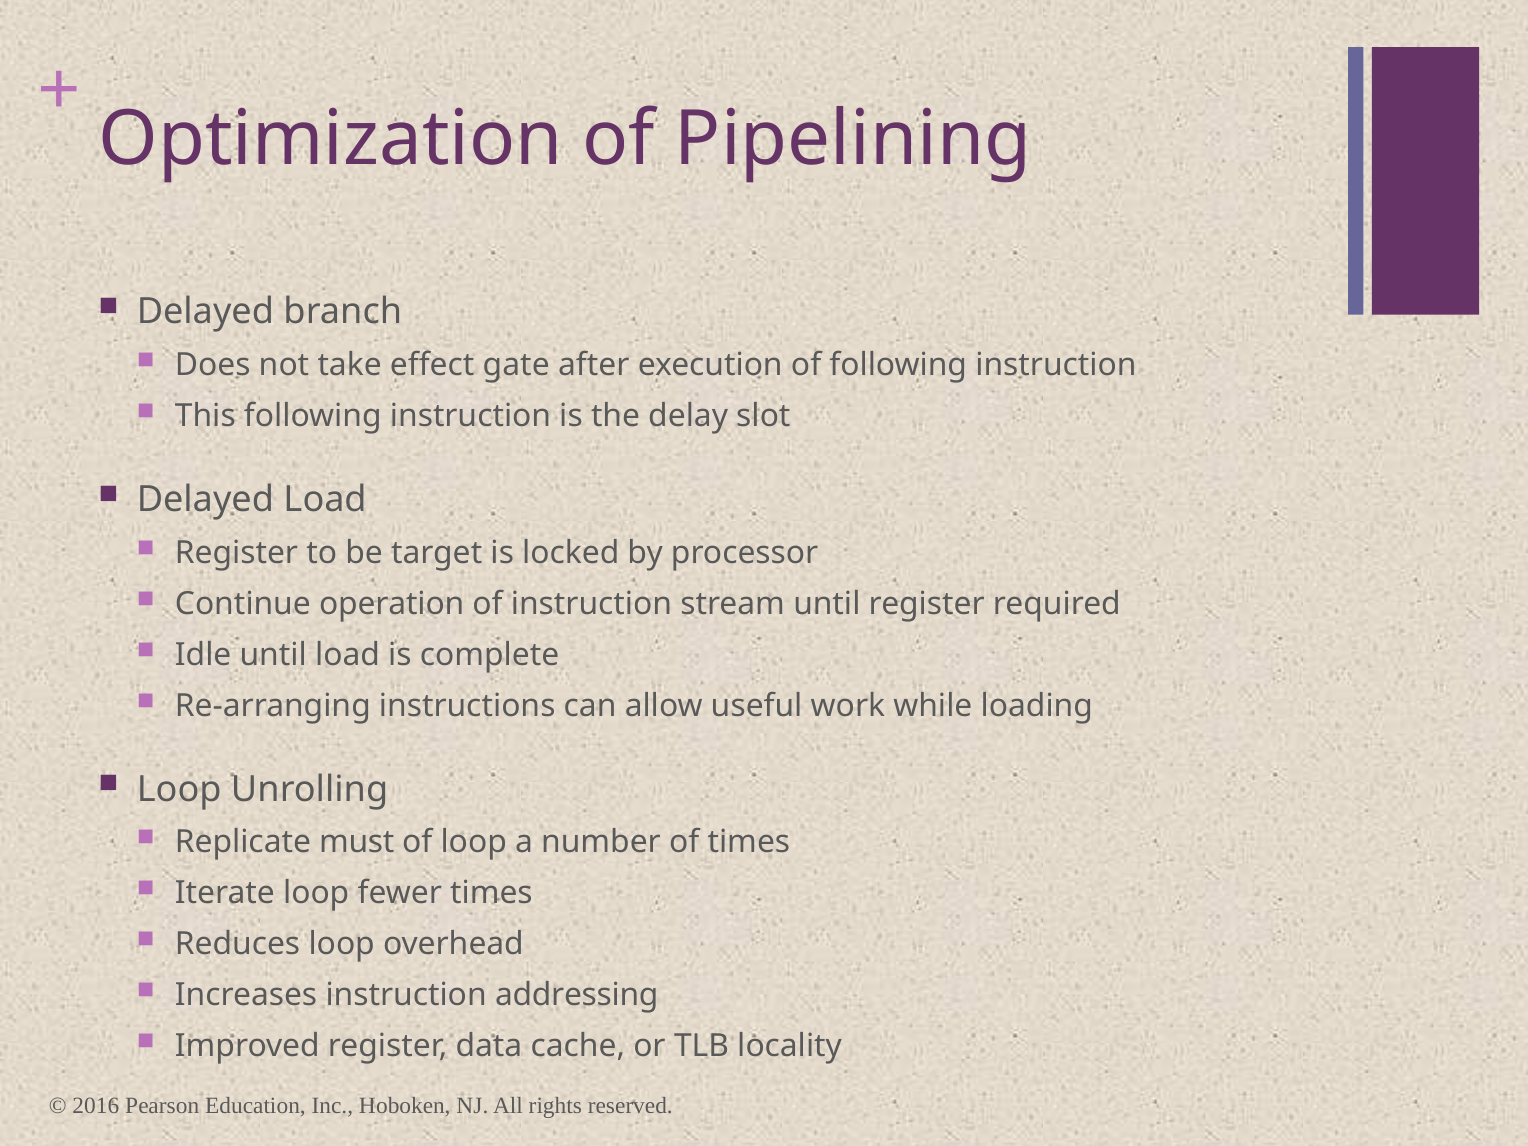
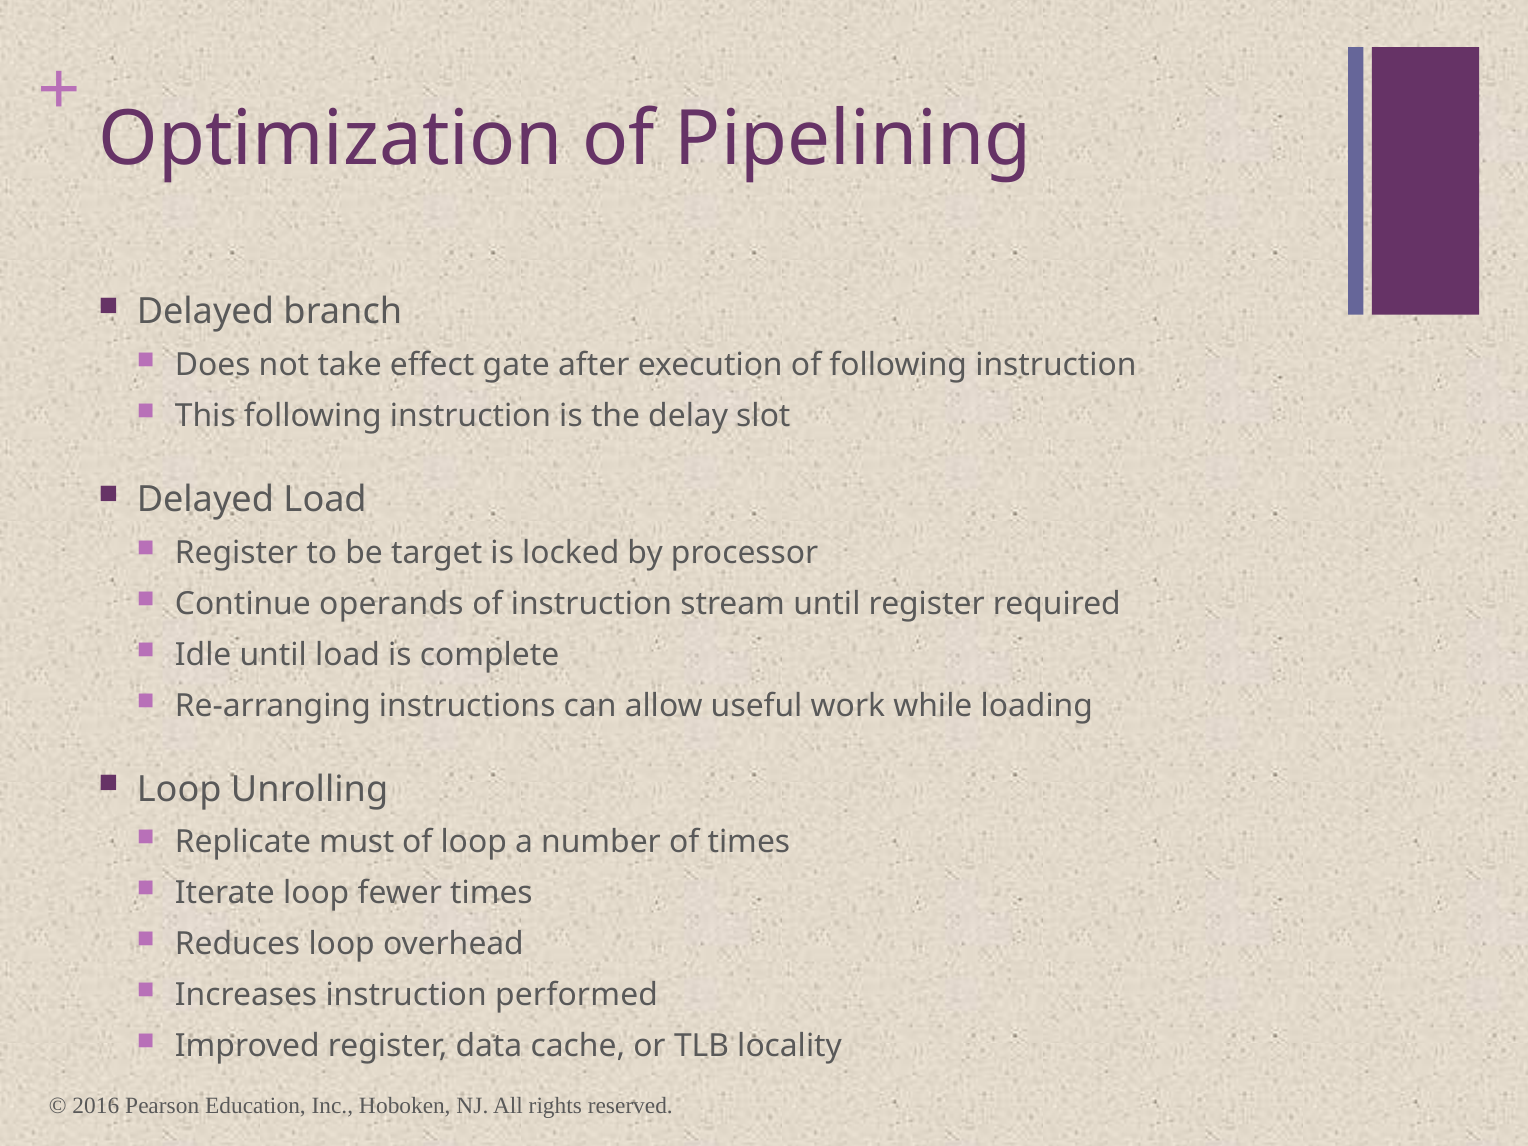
operation: operation -> operands (391, 604)
addressing: addressing -> performed (577, 995)
